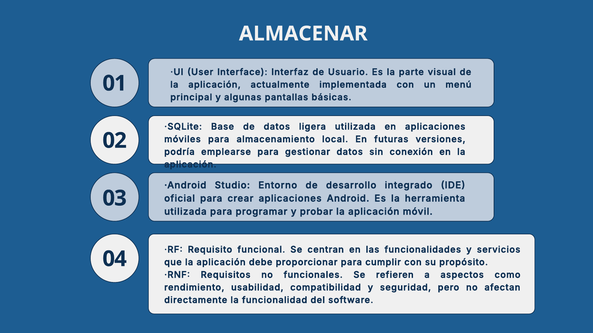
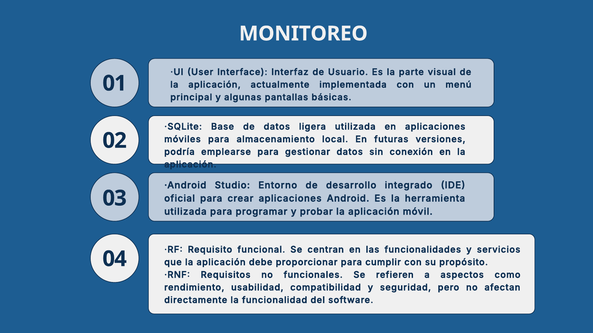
ALMACENAR: ALMACENAR -> MONITOREO (303, 34)
